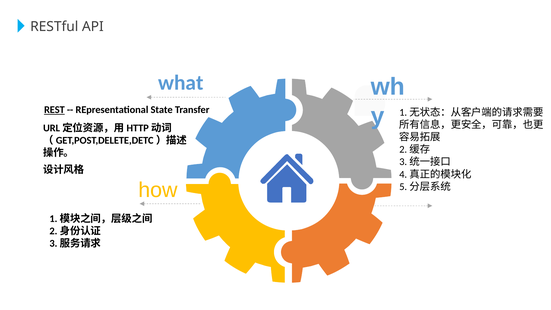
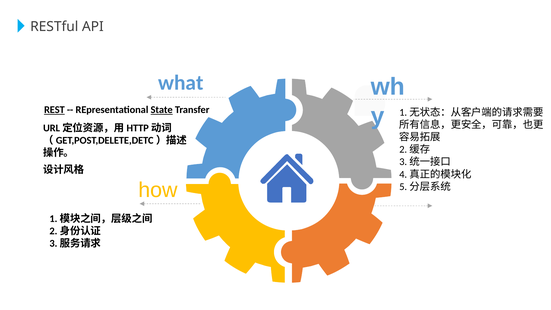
State underline: none -> present (162, 110)
